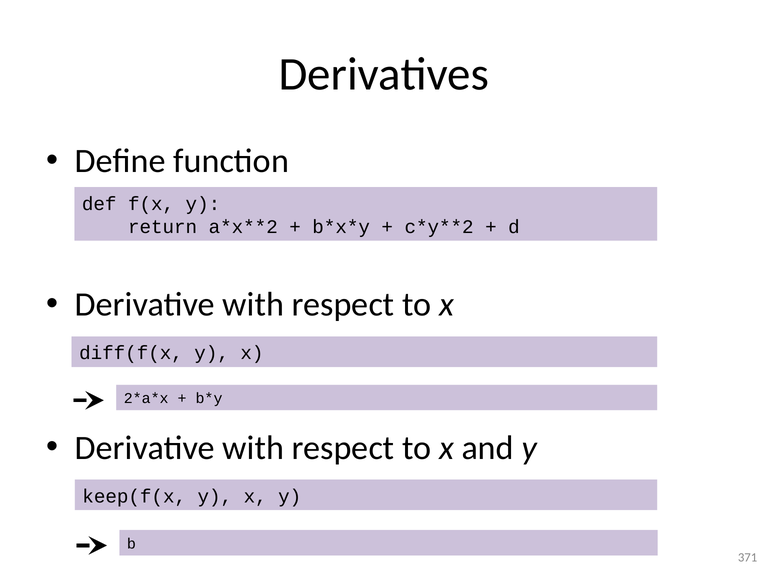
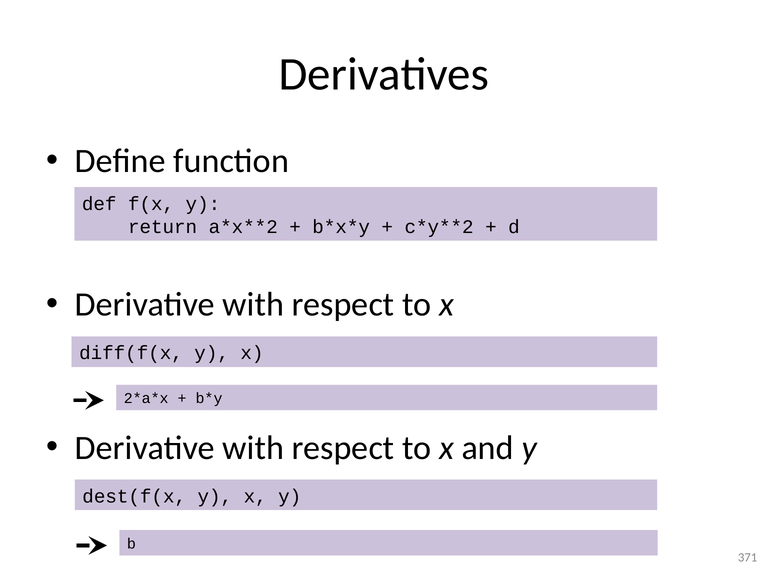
keep(f(x: keep(f(x -> dest(f(x (134, 496)
